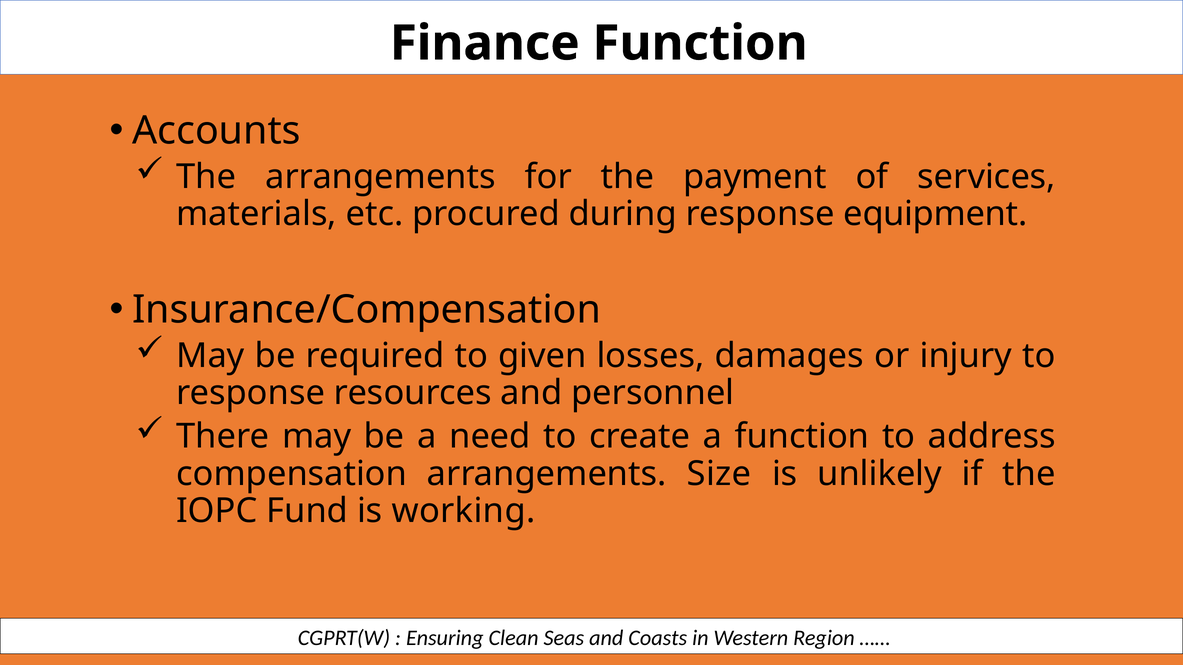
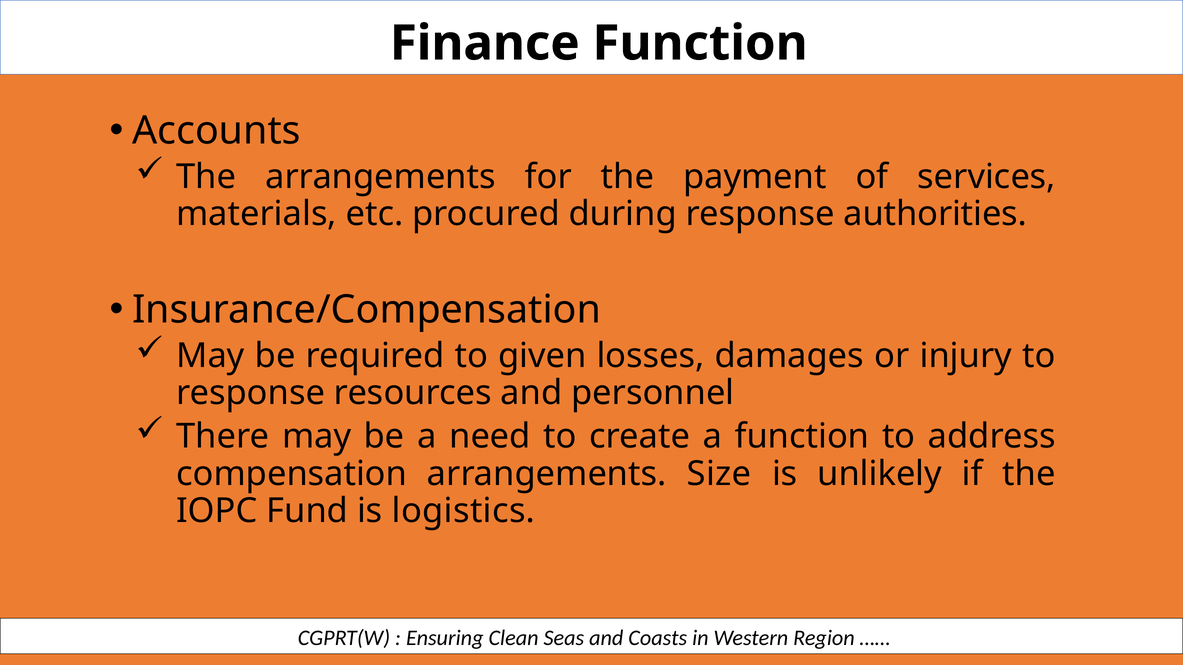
equipment: equipment -> authorities (935, 214)
working: working -> logistics (464, 511)
